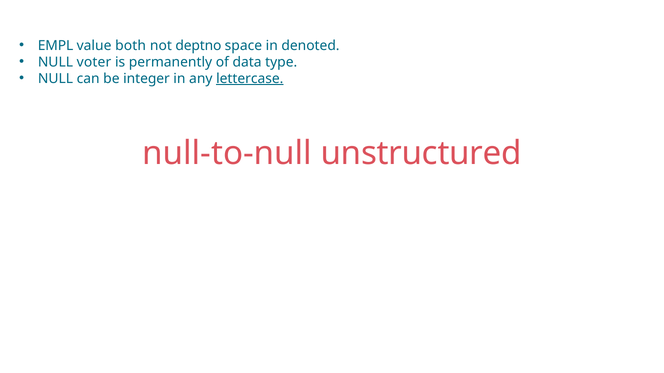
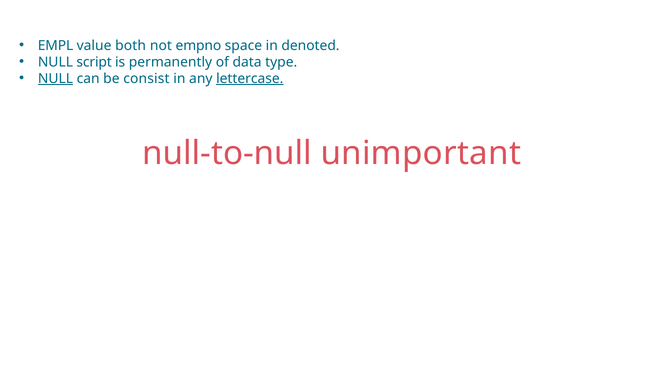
deptno: deptno -> empno (198, 46)
voter: voter -> script (94, 62)
NULL underline: none -> present (55, 79)
integer: integer -> consist (146, 79)
unstructured: unstructured -> unimportant (421, 153)
